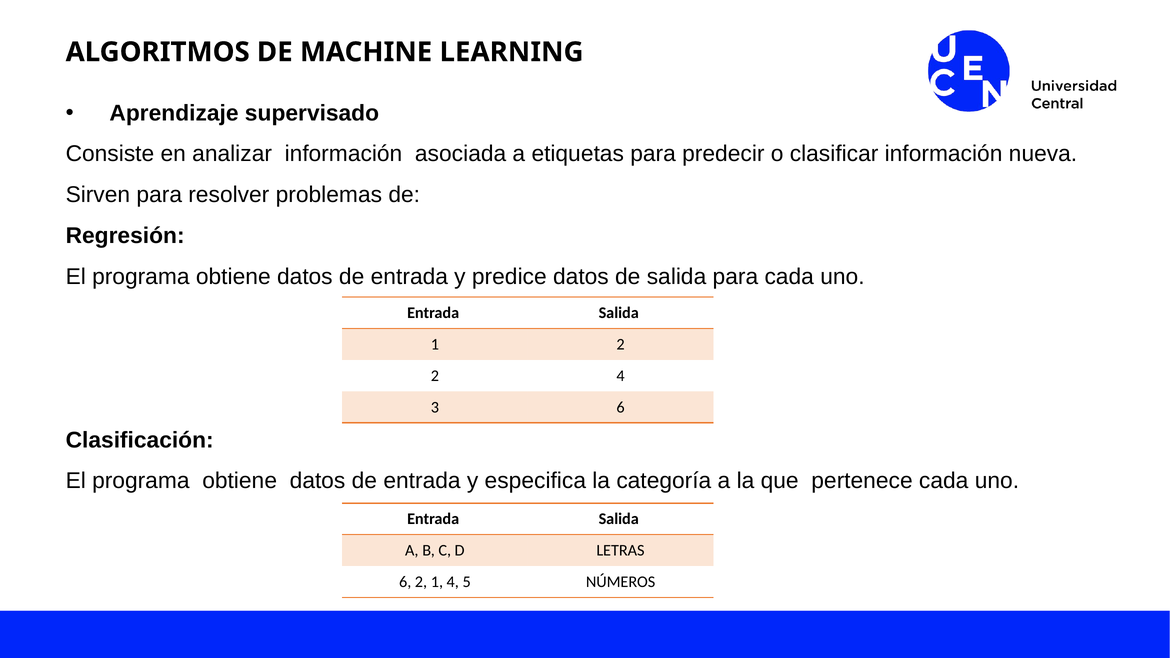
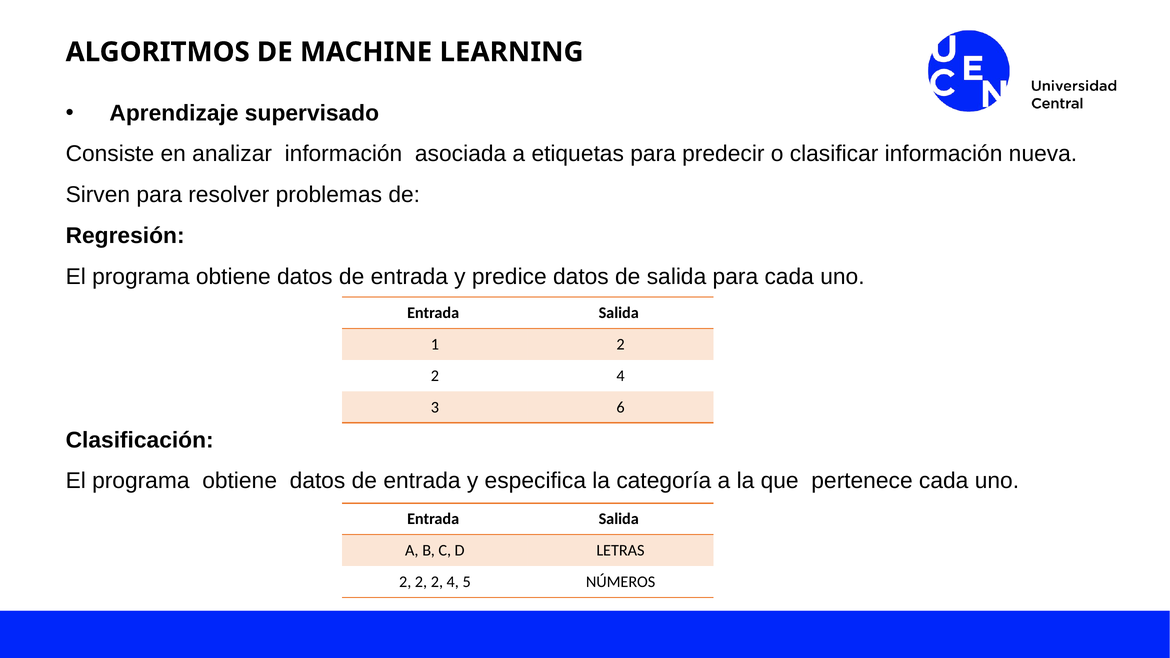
6: 6 -> 2 (405, 582)
1: 1 -> 2 (437, 582)
